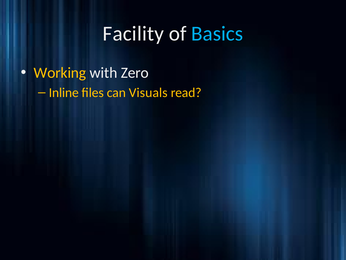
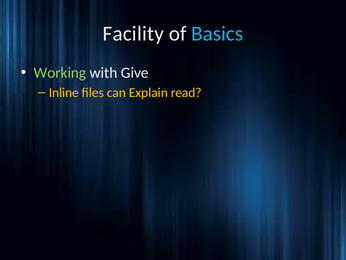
Working colour: yellow -> light green (60, 73)
Zero: Zero -> Give (135, 73)
Visuals: Visuals -> Explain (148, 92)
